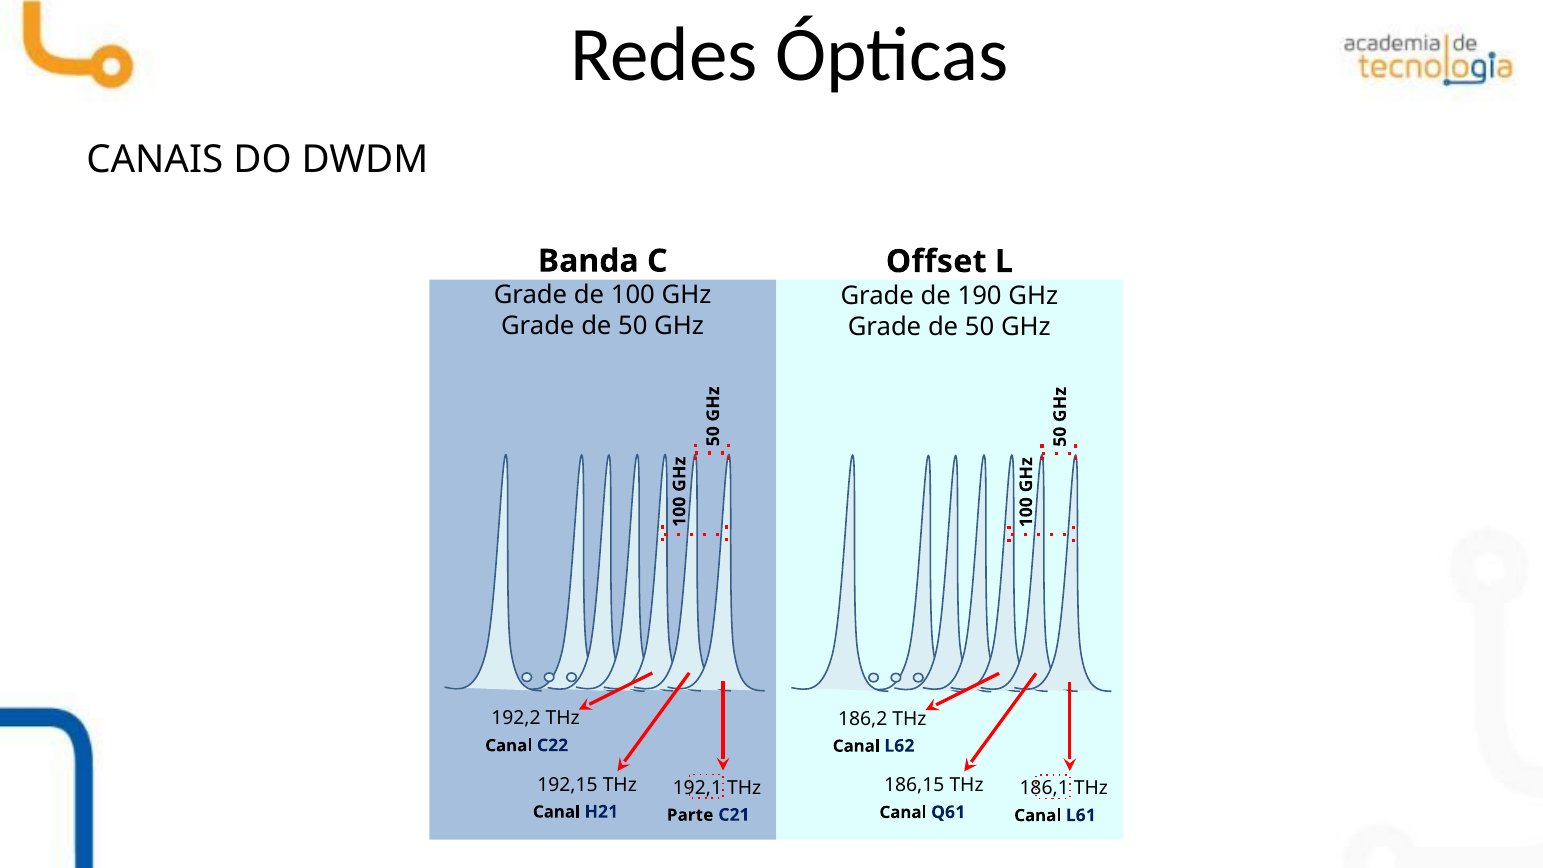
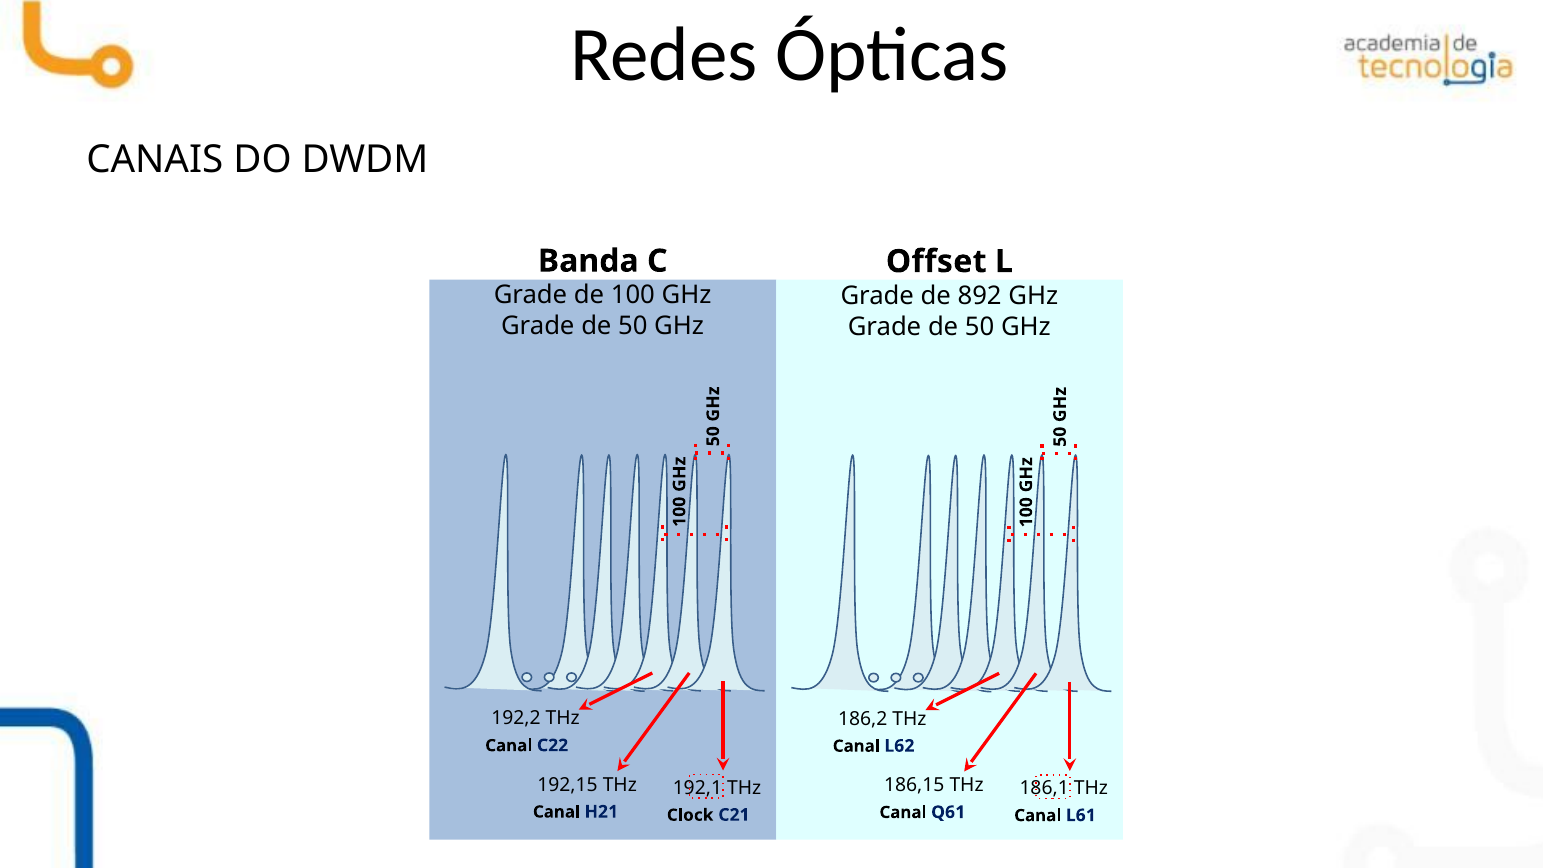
190: 190 -> 892 (980, 296)
Parte: Parte -> Clock (690, 815)
